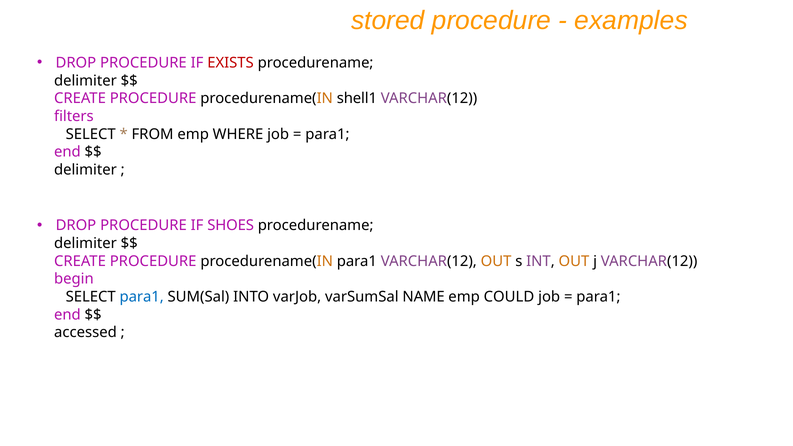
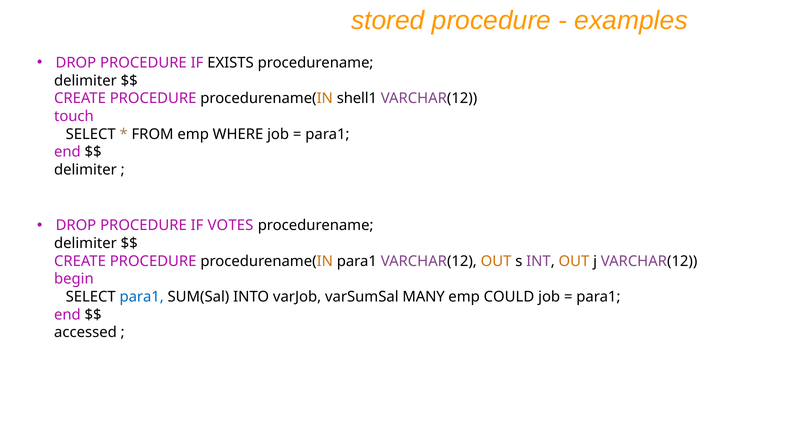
EXISTS colour: red -> black (231, 63)
filters: filters -> touch (74, 116)
SHOES: SHOES -> VOTES (230, 226)
NAME: NAME -> MANY (424, 297)
